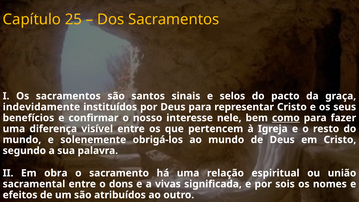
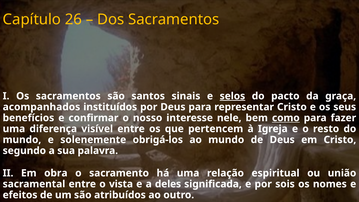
25: 25 -> 26 (73, 20)
selos underline: none -> present (232, 96)
indevidamente: indevidamente -> acompanhados (41, 107)
dons: dons -> vista (121, 184)
vivas: vivas -> deles (168, 184)
